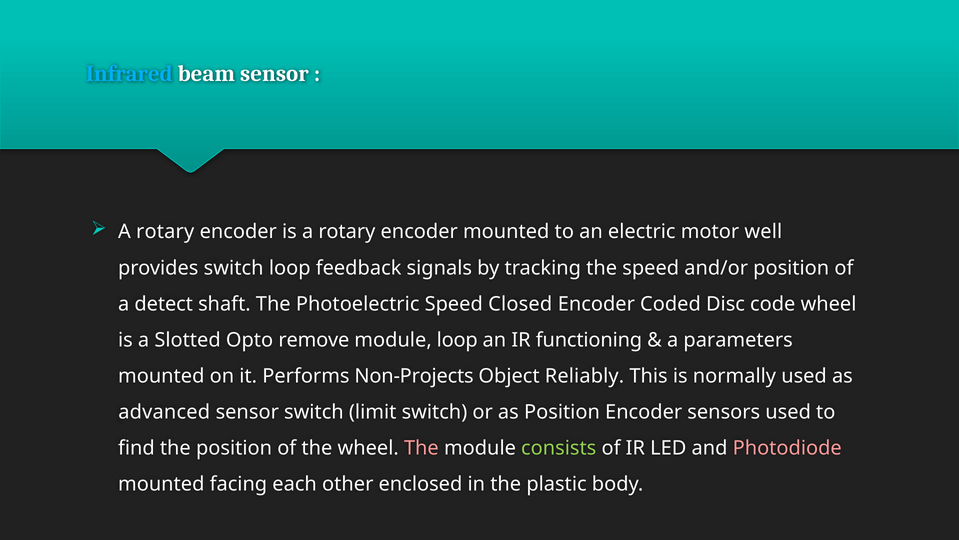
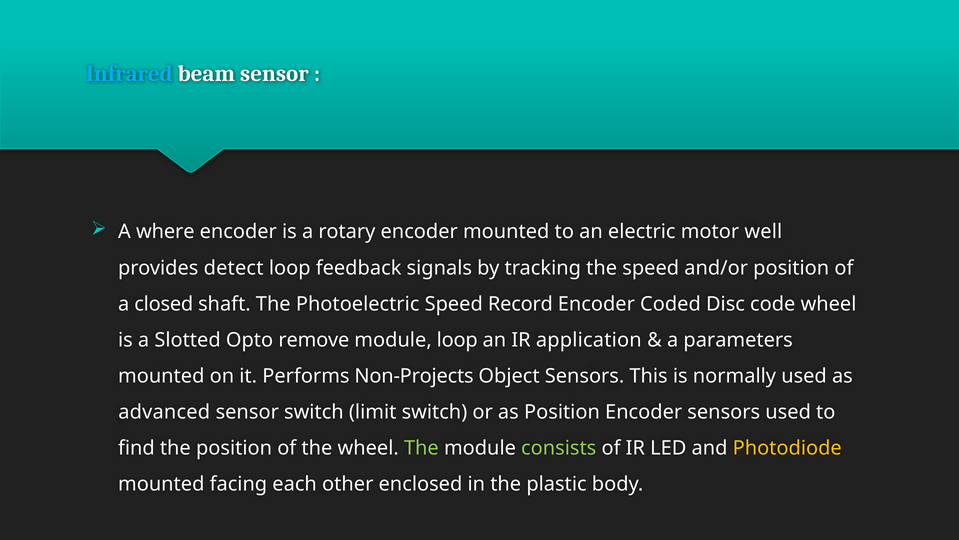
rotary: rotary -> where (165, 232)
provides switch: switch -> detect (234, 268)
detect: detect -> closed (164, 304)
Closed: Closed -> Record (520, 304)
functioning: functioning -> application (589, 340)
Object Reliably: Reliably -> Sensors (585, 376)
The colour: pink -> light green (421, 448)
Photodiode colour: pink -> yellow (787, 448)
